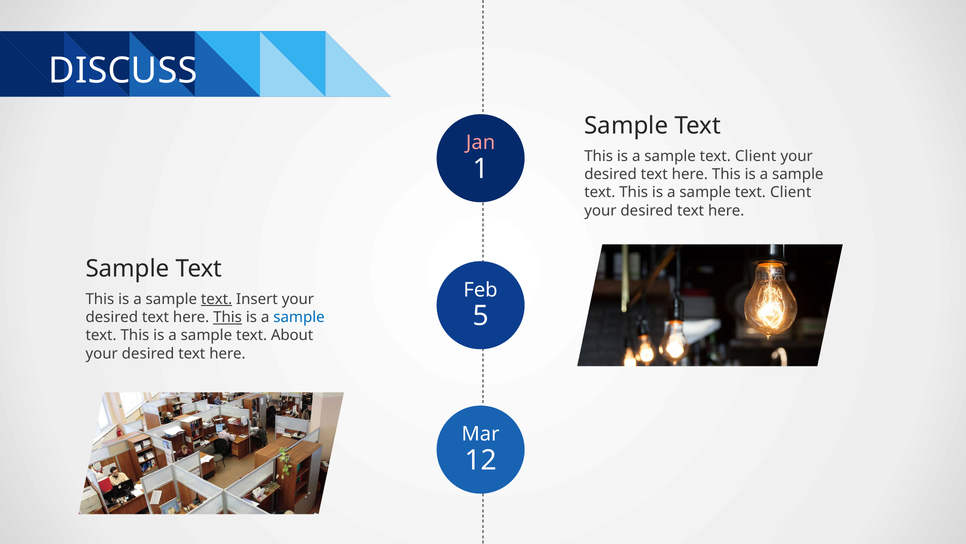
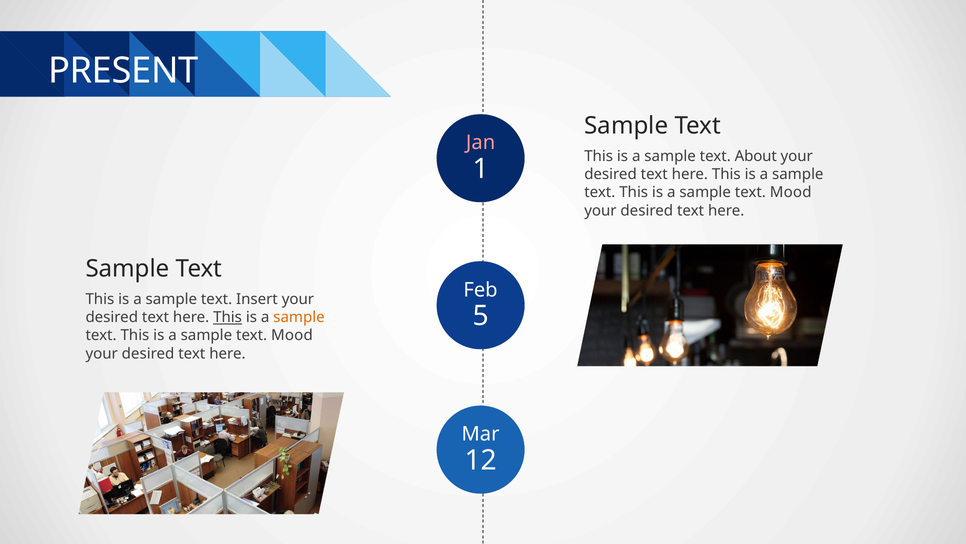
DISCUSS: DISCUSS -> PRESENT (123, 71)
Client: Client -> About (756, 156)
Client: Client -> Mood (791, 192)
text underline: present -> none (217, 299)
sample colour: blue -> orange (299, 317)
About: About -> Mood (292, 335)
